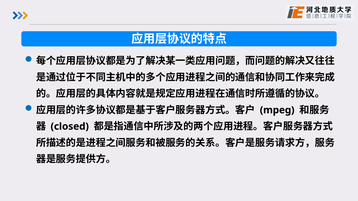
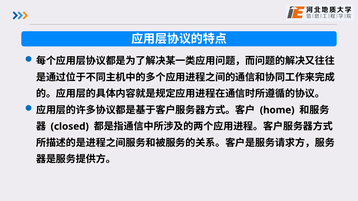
mpeg: mpeg -> home (277, 110)
